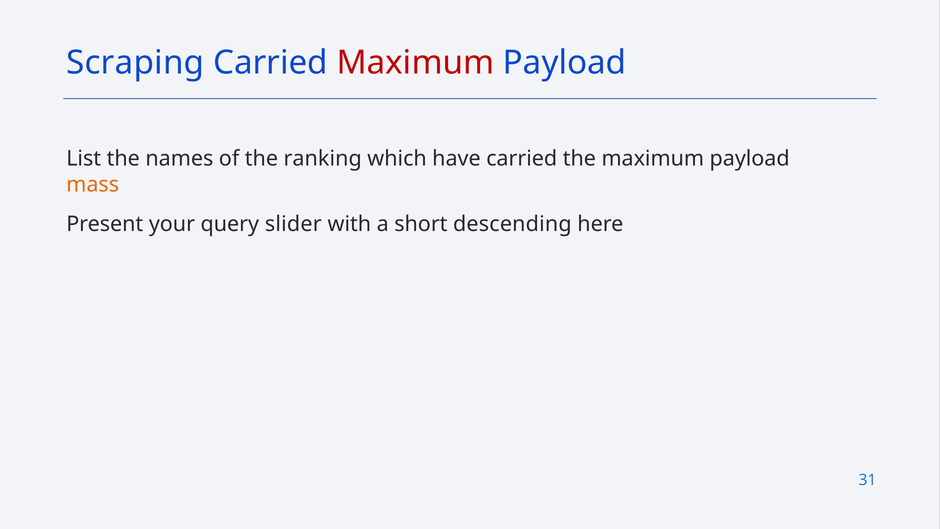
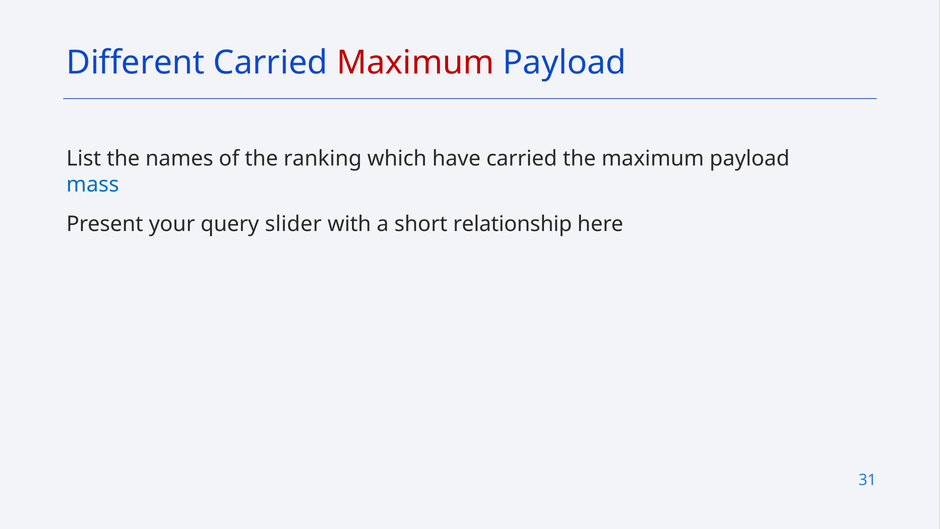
Scraping: Scraping -> Different (136, 63)
mass colour: orange -> blue (93, 184)
descending: descending -> relationship (513, 224)
